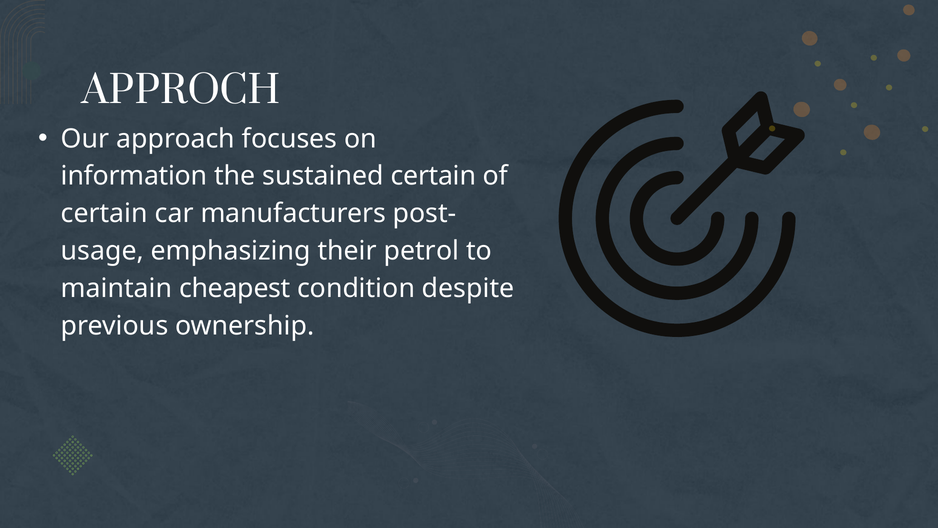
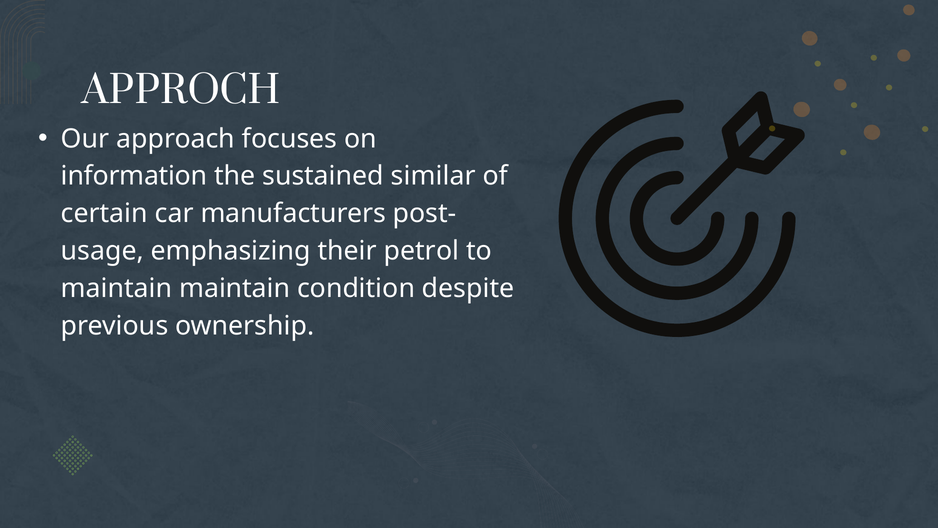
sustained certain: certain -> similar (433, 176)
maintain cheapest: cheapest -> maintain (235, 288)
